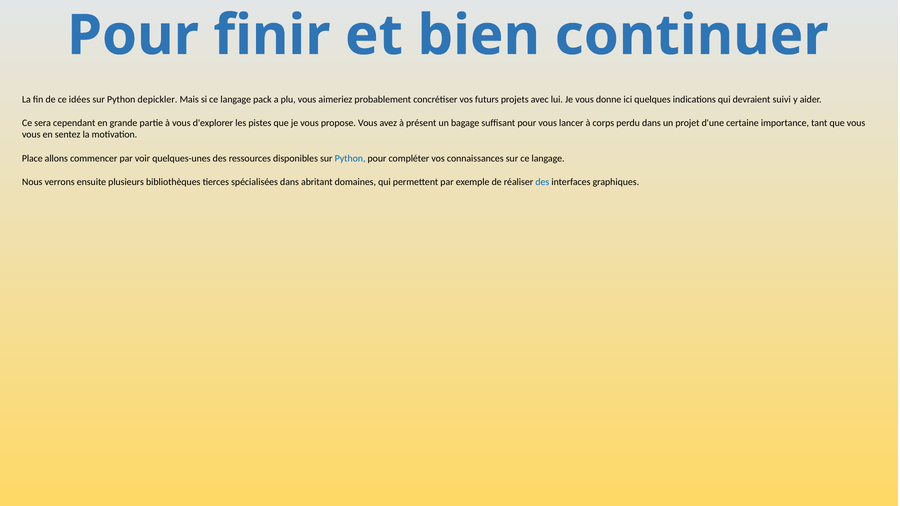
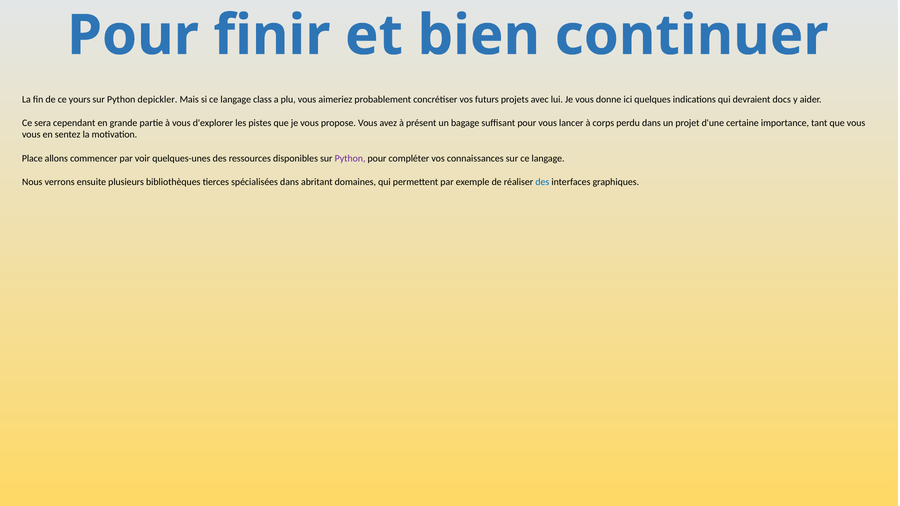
idées: idées -> yours (80, 99)
pack: pack -> class (262, 99)
suivi: suivi -> docs (782, 99)
Python colour: blue -> purple (350, 158)
